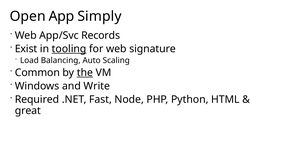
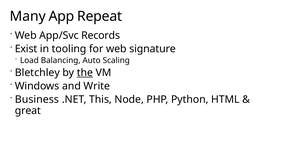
Open: Open -> Many (28, 16)
Simply: Simply -> Repeat (100, 16)
tooling underline: present -> none (69, 49)
Common: Common -> Bletchley (37, 72)
Required: Required -> Business (37, 99)
Fast: Fast -> This (100, 99)
